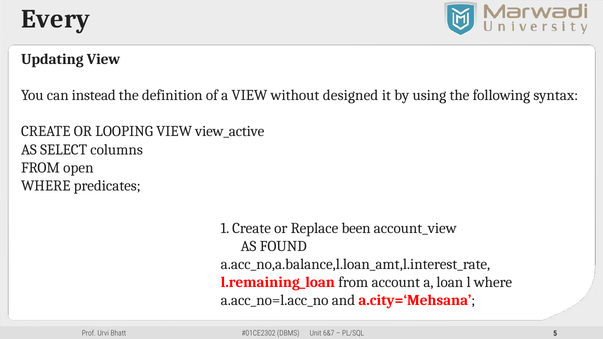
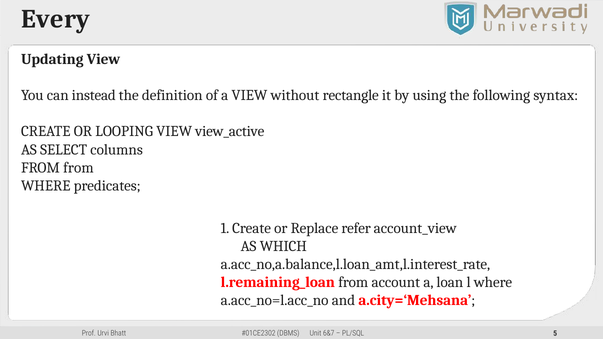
designed: designed -> rectangle (351, 95)
FROM open: open -> from (78, 168)
been: been -> refer (356, 228)
FOUND: FOUND -> WHICH (283, 246)
